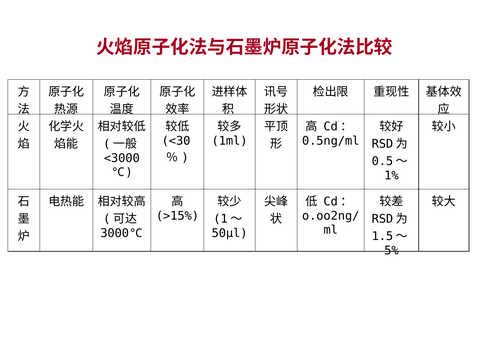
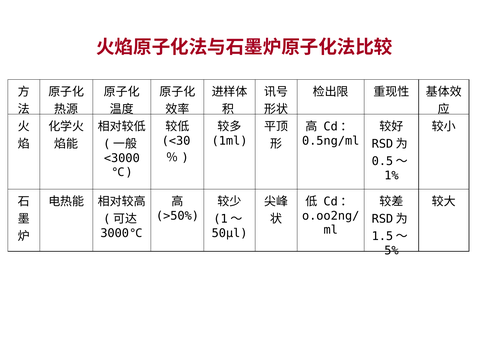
>15%: >15% -> >50% (177, 216)
